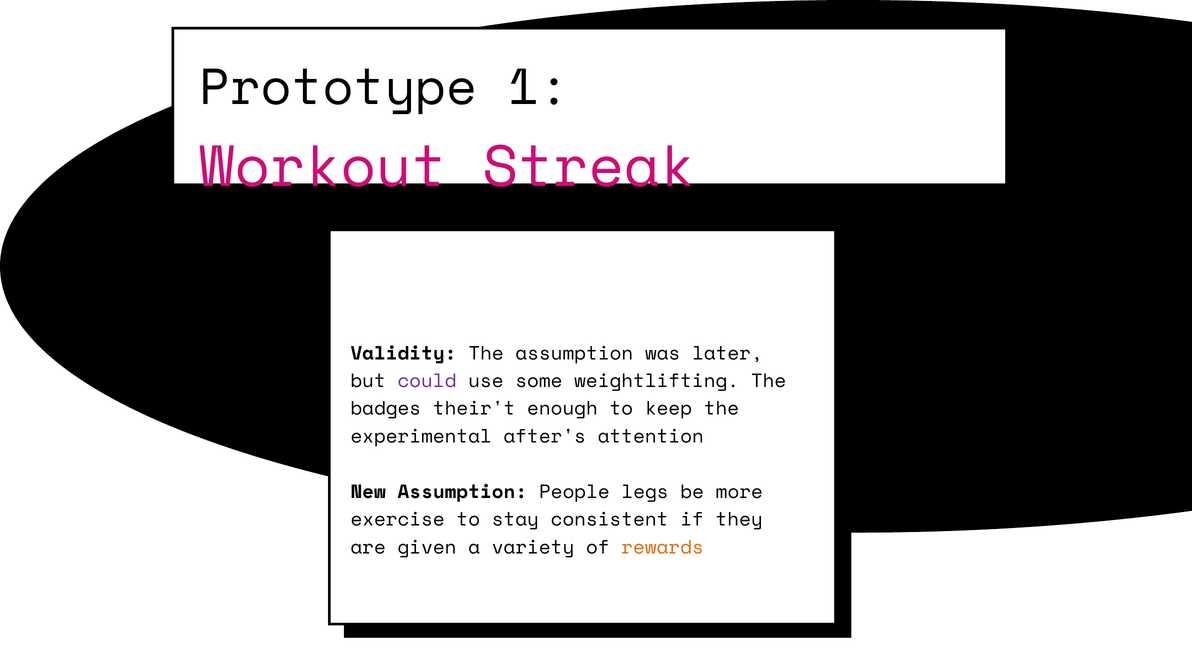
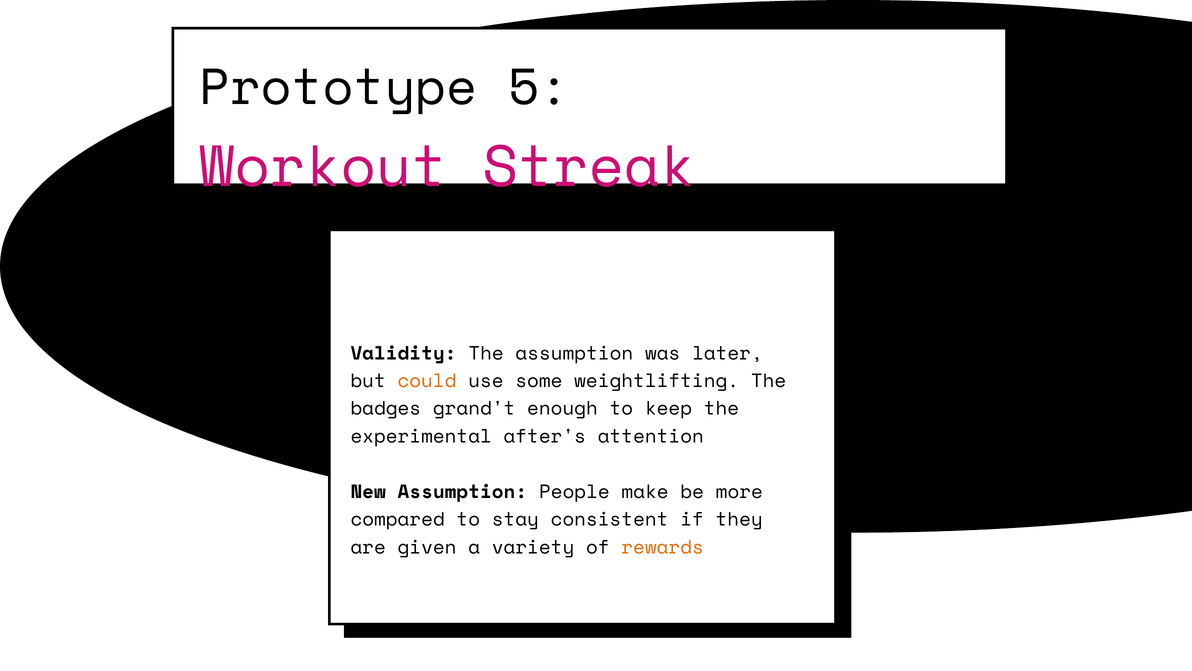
1: 1 -> 5 (539, 87)
could colour: purple -> orange (427, 381)
their't: their't -> grand't (474, 408)
legs: legs -> make (645, 491)
exercise: exercise -> compared (398, 519)
